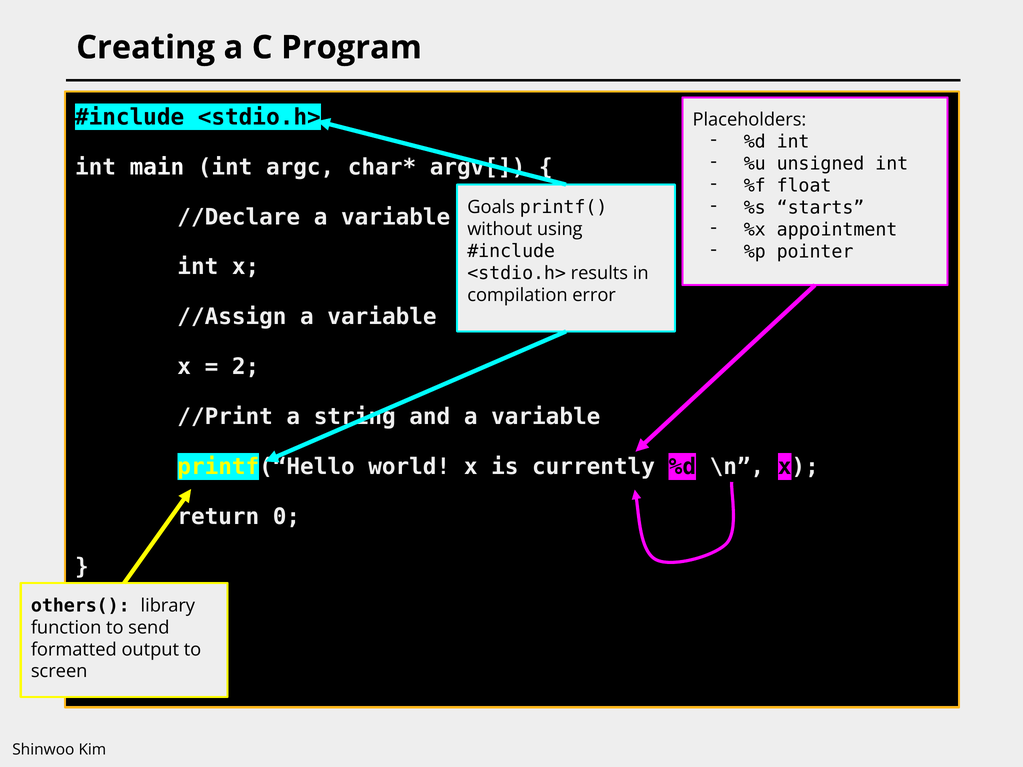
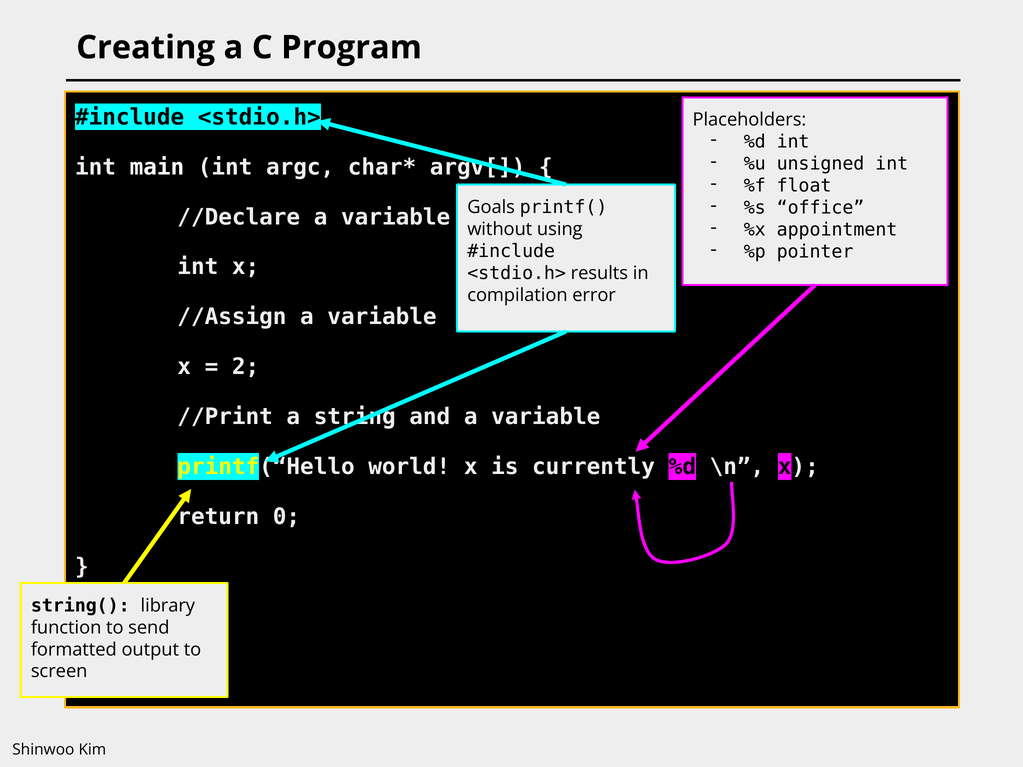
starts: starts -> office (821, 208)
others(: others( -> string( (80, 606)
